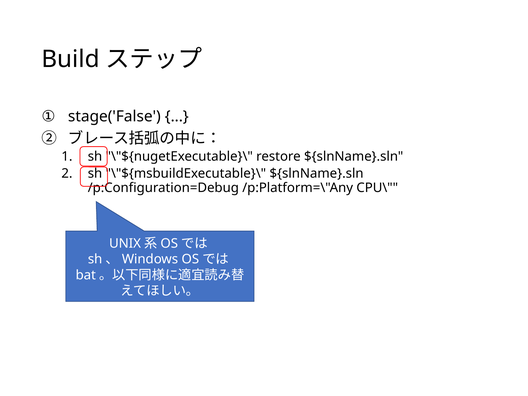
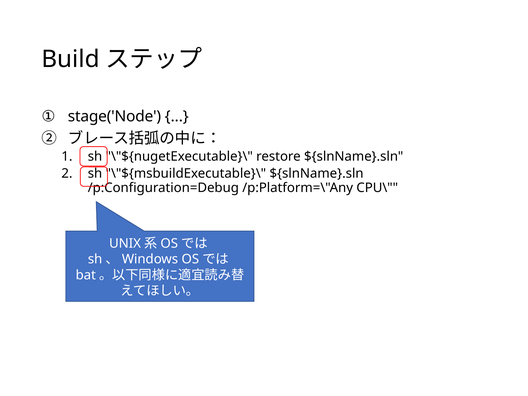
stage('False: stage('False -> stage('Node (114, 116)
